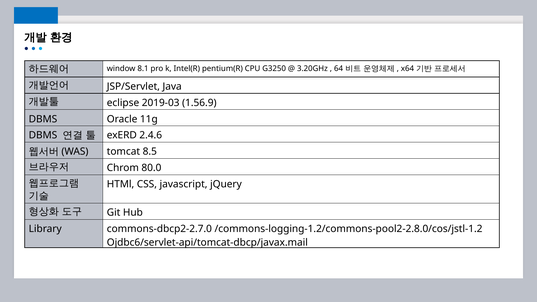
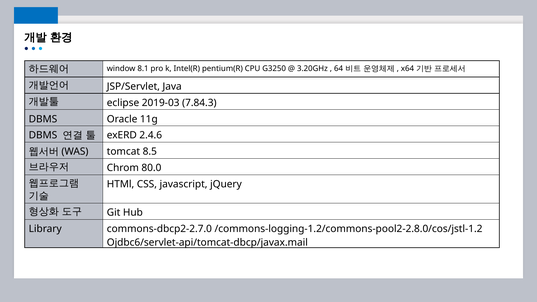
1.56.9: 1.56.9 -> 7.84.3 (199, 103)
